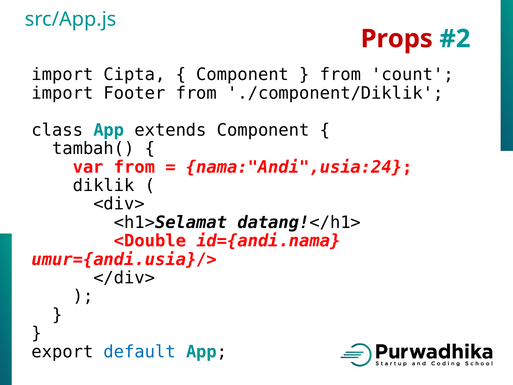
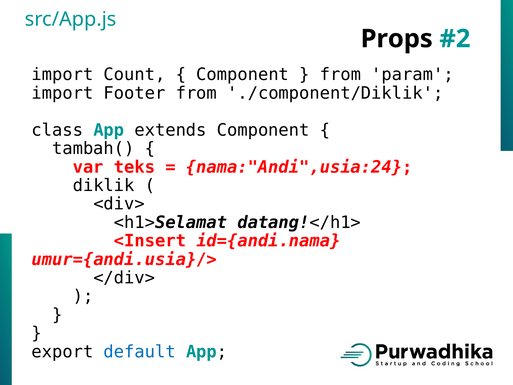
Props colour: red -> black (397, 39)
Cipta: Cipta -> Count (135, 75)
count: count -> param (412, 75)
var from: from -> teks (134, 167)
<Double: <Double -> <Insert (150, 241)
